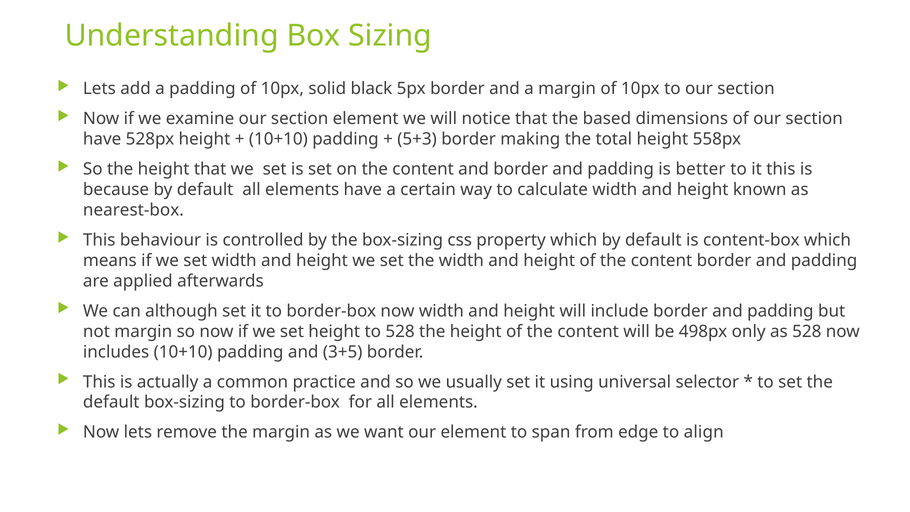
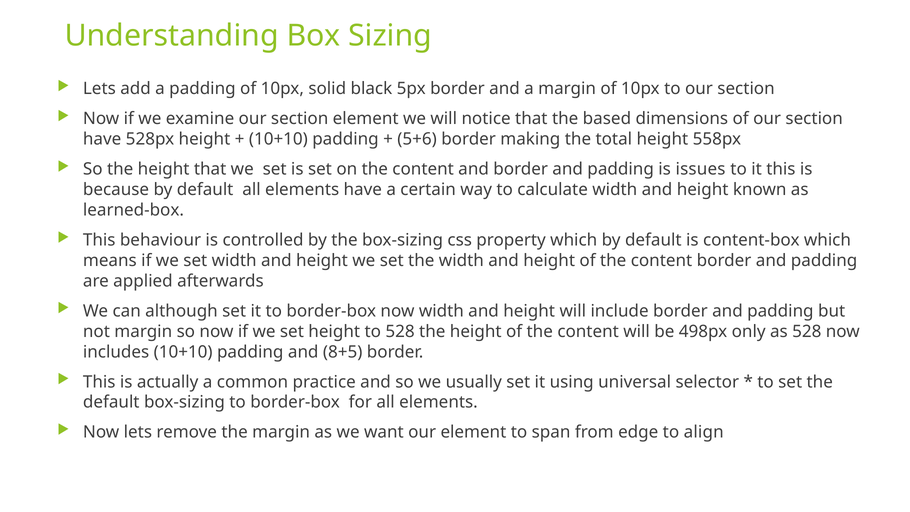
5+3: 5+3 -> 5+6 (417, 139)
better: better -> issues (701, 169)
nearest-box: nearest-box -> learned-box (133, 210)
3+5: 3+5 -> 8+5 (343, 352)
